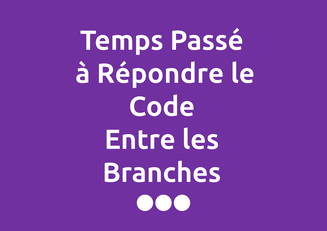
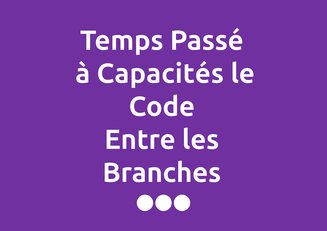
Répondre: Répondre -> Capacités (160, 74)
